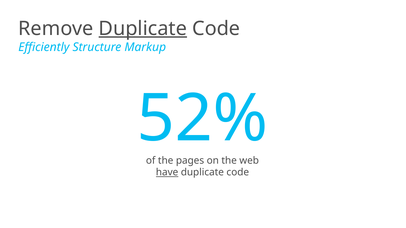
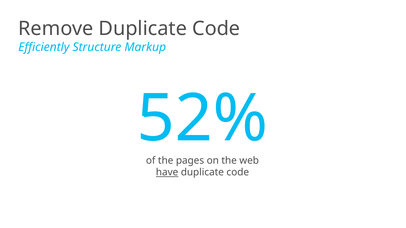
Duplicate underline: present -> none (143, 29)
